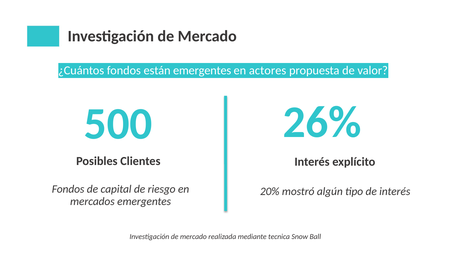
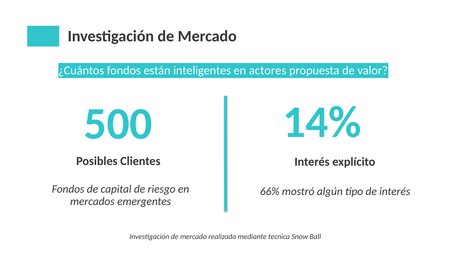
están emergentes: emergentes -> inteligentes (202, 70)
26%: 26% -> 14% (322, 122)
20%: 20% -> 66% (270, 191)
